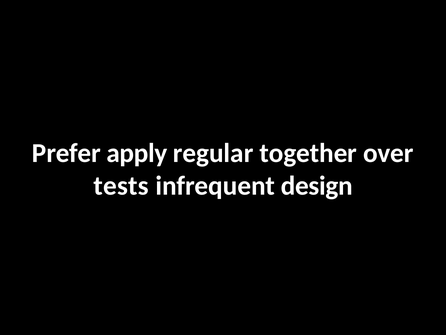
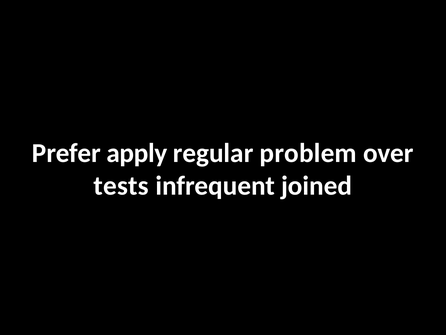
together: together -> problem (308, 153)
design: design -> joined (317, 186)
